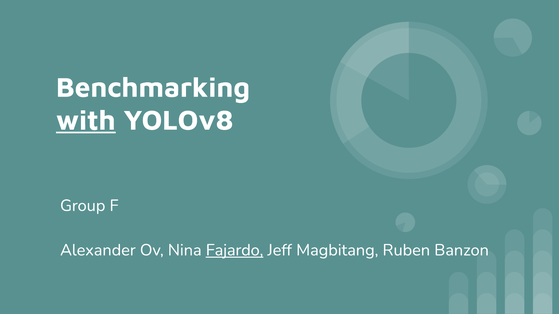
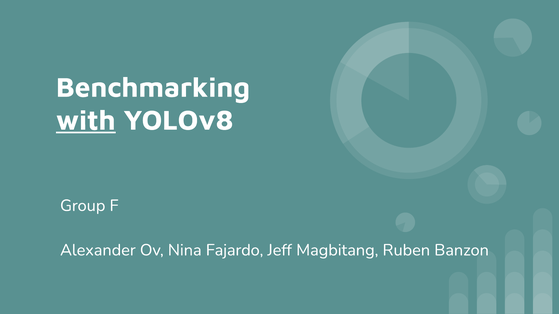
Fajardo underline: present -> none (235, 250)
